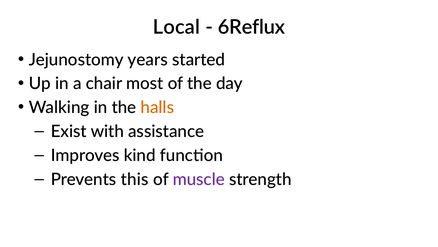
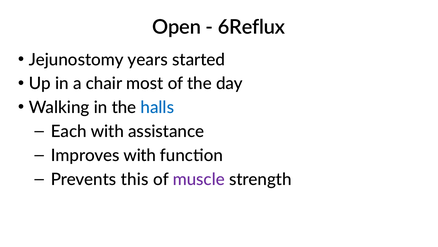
Local: Local -> Open (177, 27)
halls colour: orange -> blue (157, 107)
Exist: Exist -> Each (69, 131)
Improves kind: kind -> with (140, 155)
